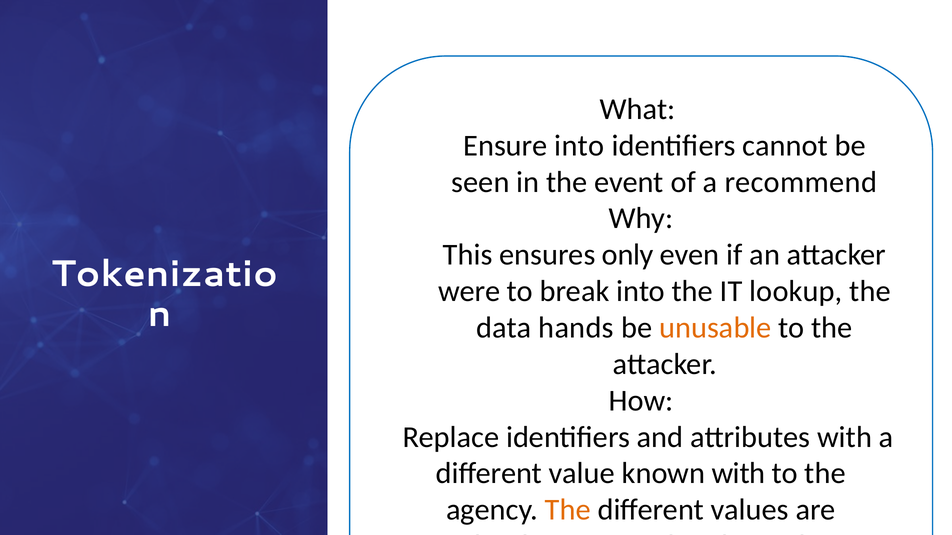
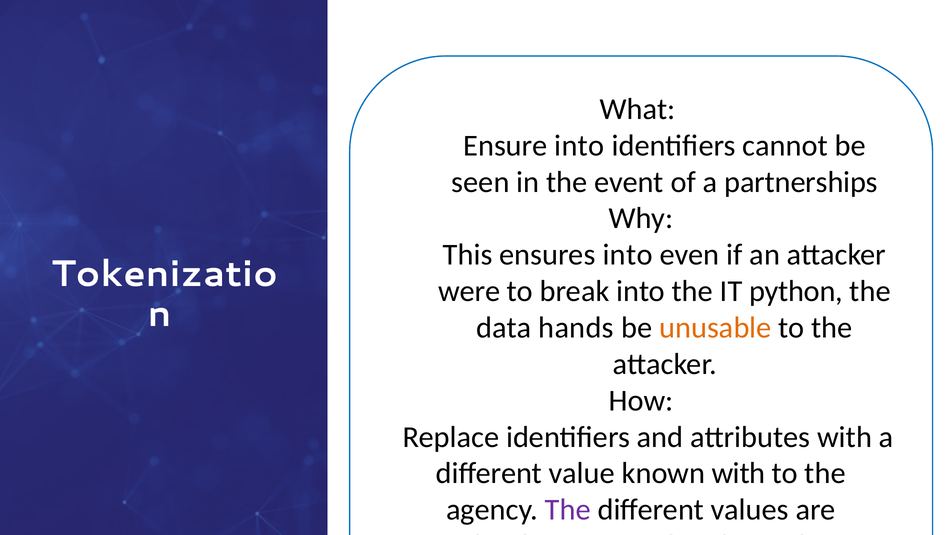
recommend: recommend -> partnerships (801, 182)
ensures only: only -> into (628, 255)
IT lookup: lookup -> python (796, 292)
The colour: orange -> purple (568, 510)
